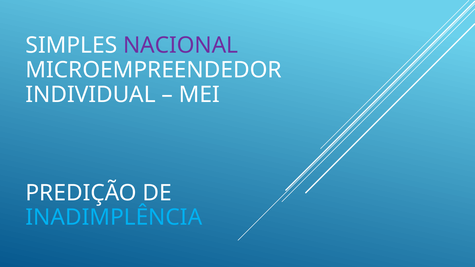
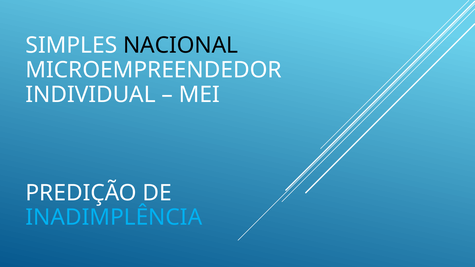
NACIONAL colour: purple -> black (181, 45)
